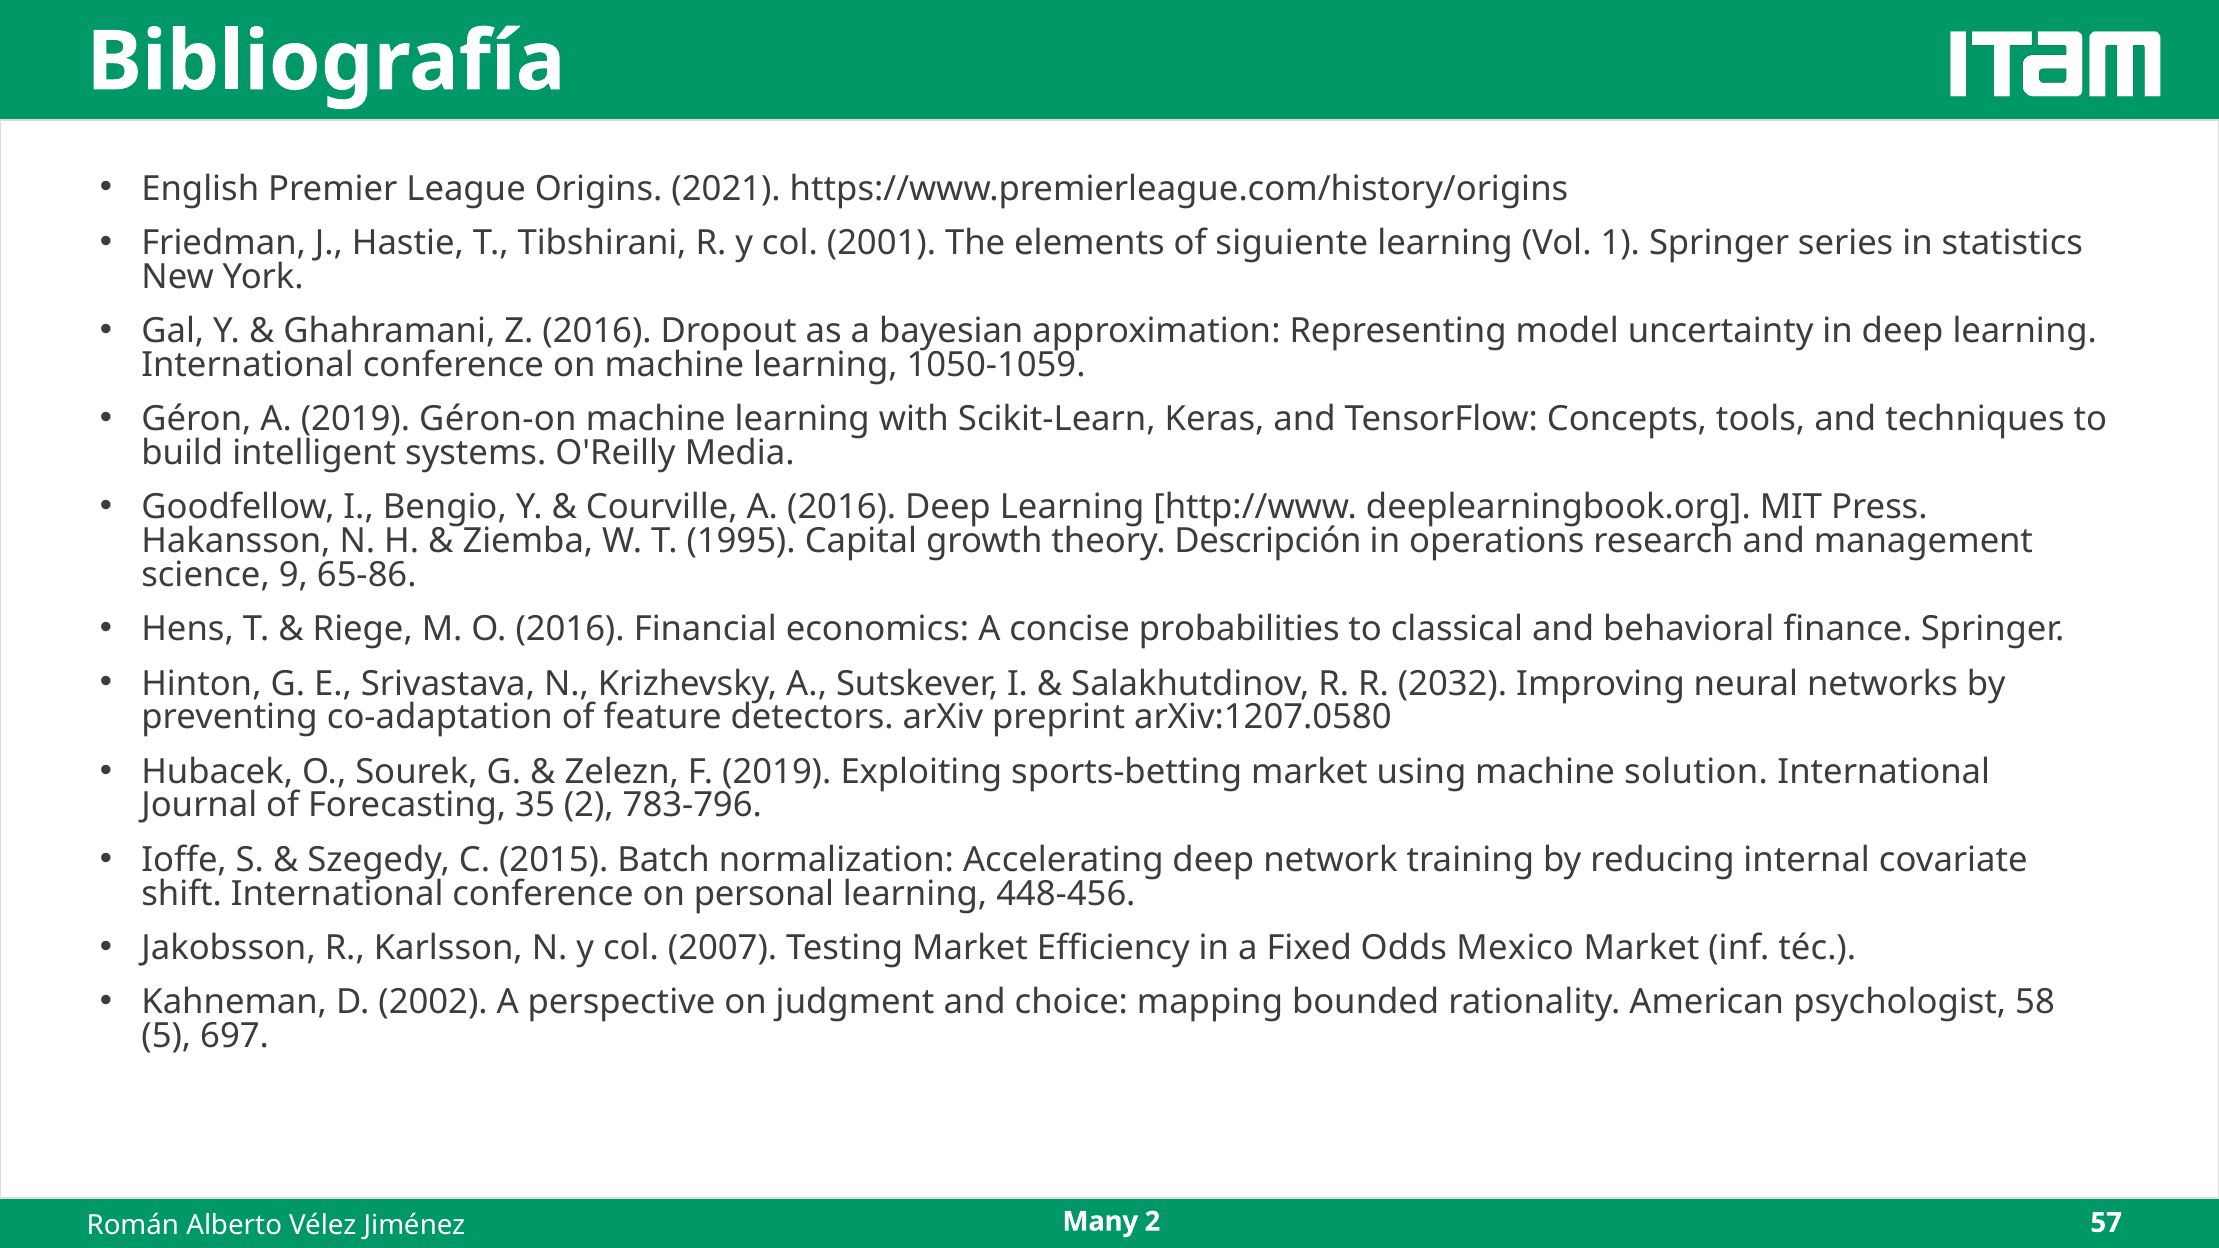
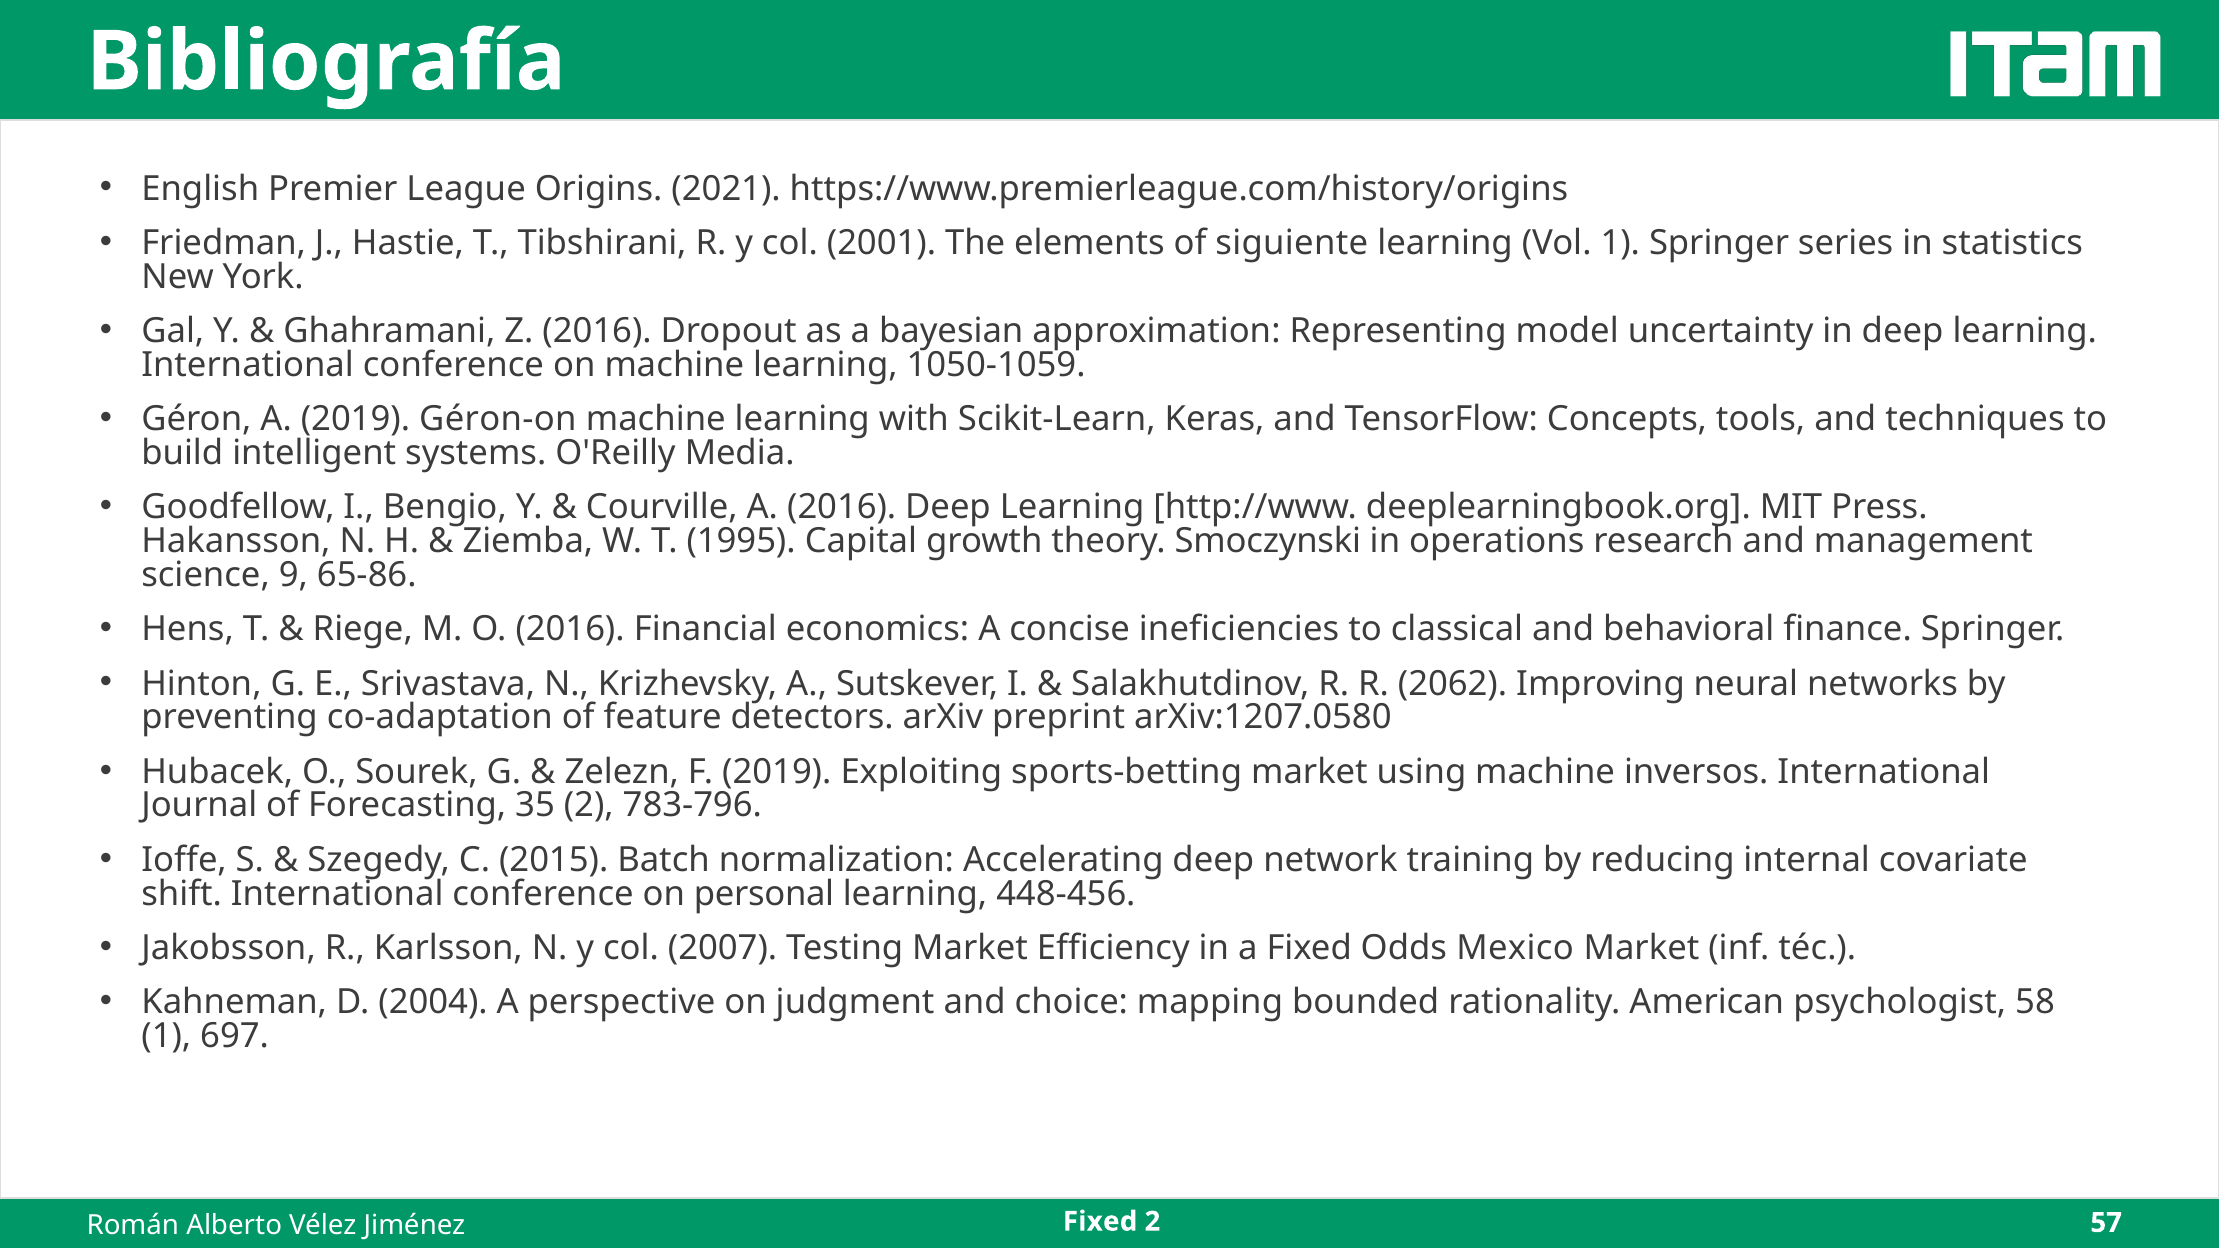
Descripción: Descripción -> Smoczynski (1268, 541)
probabilities: probabilities -> ineficiencies (1239, 629)
2032: 2032 -> 2062 (1453, 684)
solution: solution -> inversos (1696, 772)
2002: 2002 -> 2004 (433, 1003)
5: 5 -> 1 (166, 1036)
Many: Many -> Fixed (1100, 1222)
